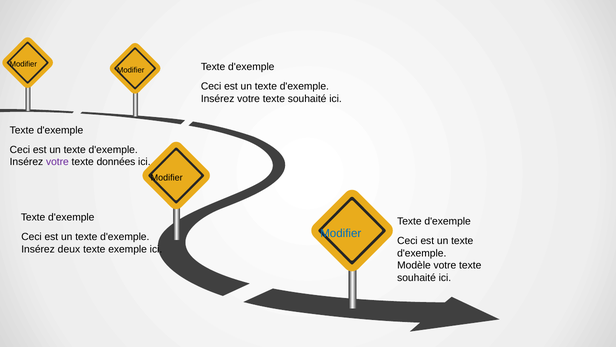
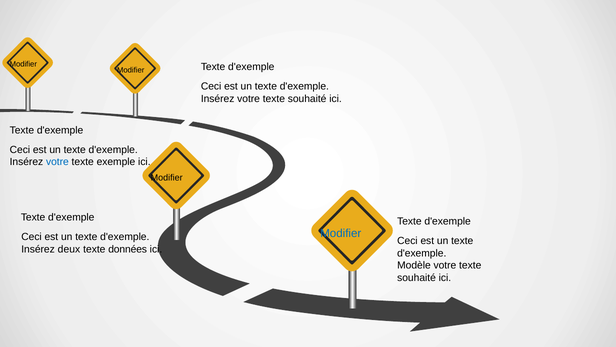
votre colour: purple -> blue (57, 162)
données: données -> exemple (116, 162)
exemple: exemple -> données (128, 249)
